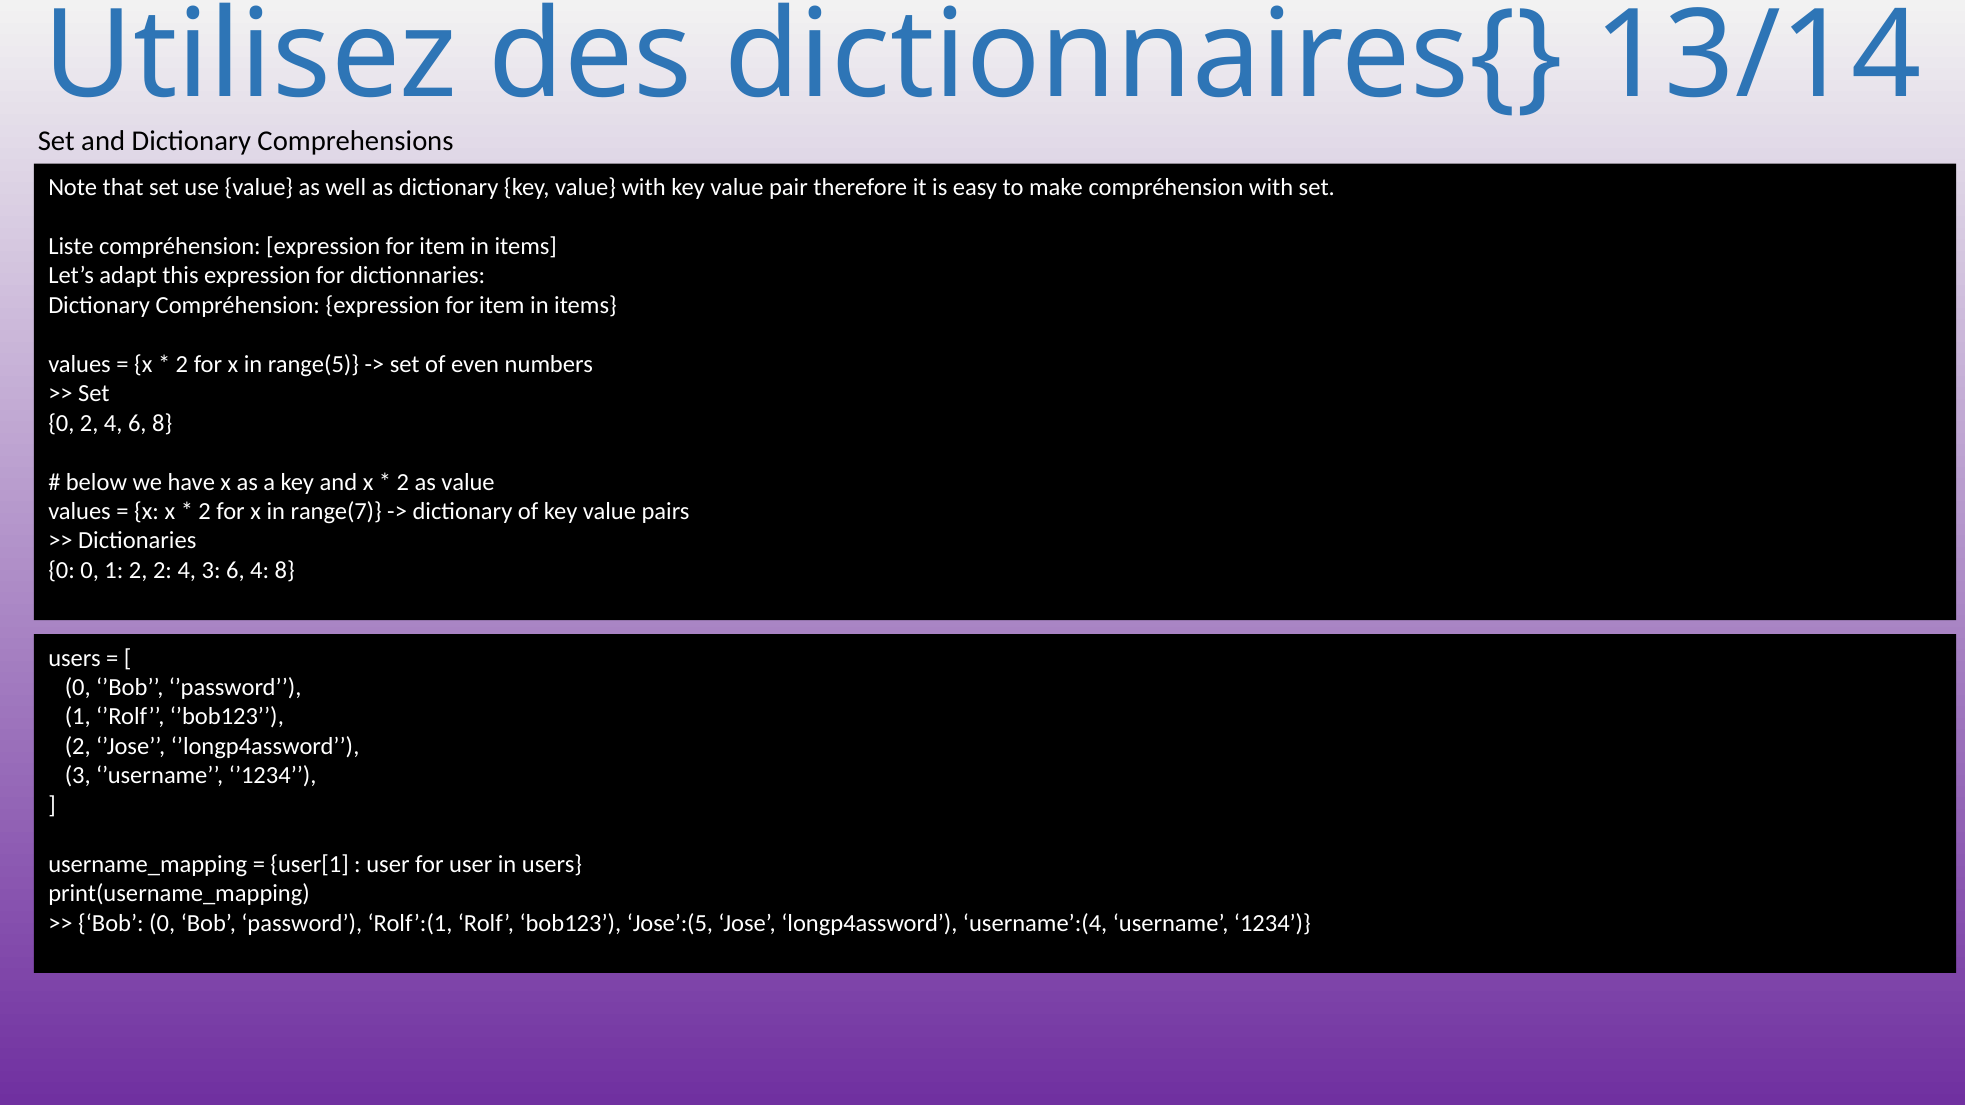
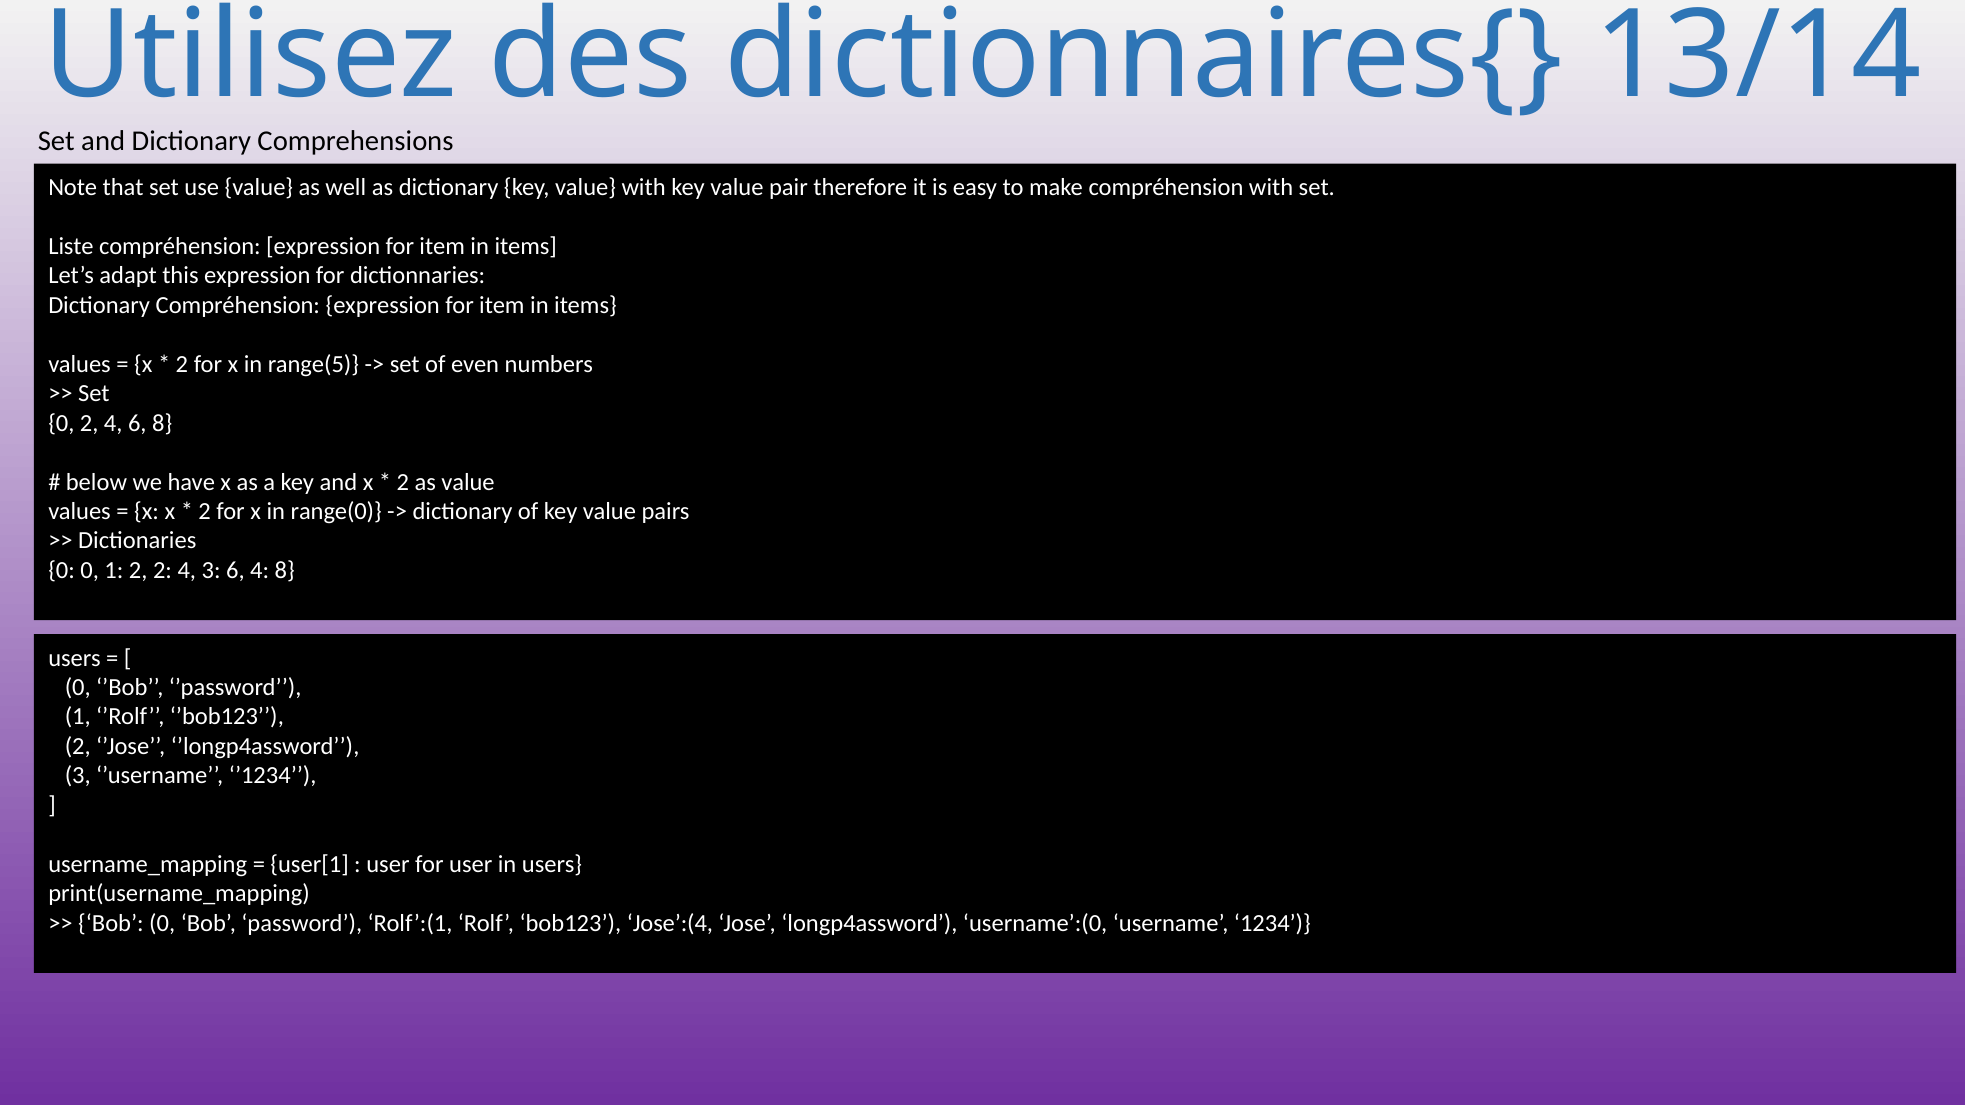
range(7: range(7 -> range(0 (336, 512)
Jose’:(5: Jose’:(5 -> Jose’:(4 (670, 923)
username’:(4: username’:(4 -> username’:(0 (1035, 923)
